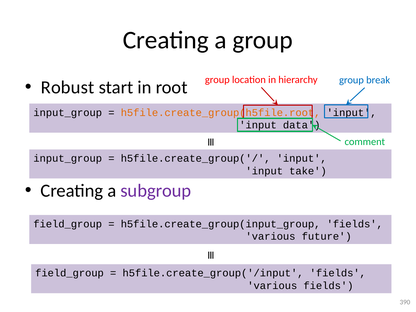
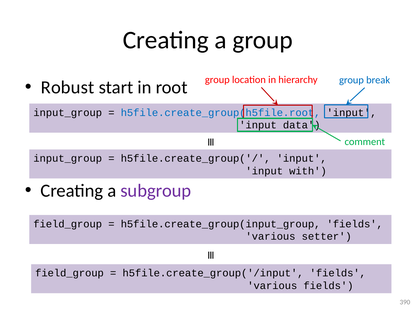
h5file.create_group(h5file.root colour: orange -> blue (221, 113)
take: take -> with (308, 171)
future: future -> setter (327, 236)
